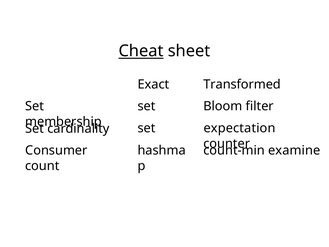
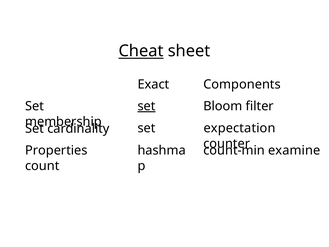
Transformed: Transformed -> Components (242, 84)
set underline: none -> present (147, 106)
Consumer: Consumer -> Properties (56, 150)
